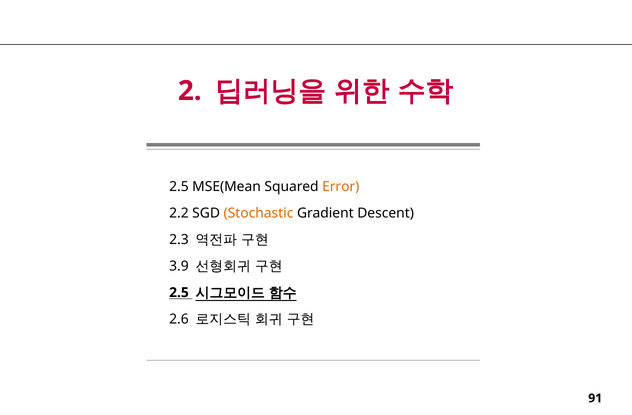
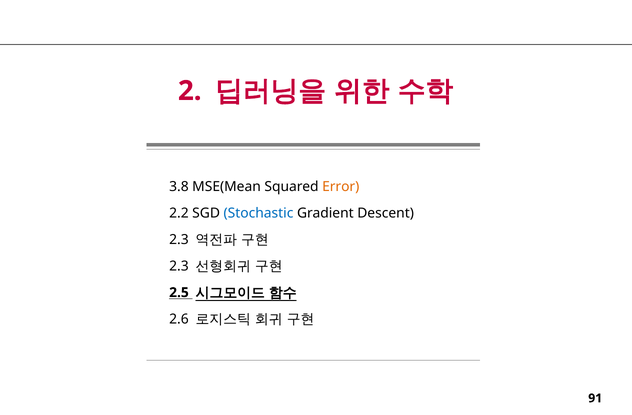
2.5: 2.5 -> 3.8 (179, 187)
Stochastic colour: orange -> blue (258, 213)
3.9: 3.9 -> 2.3 (179, 266)
